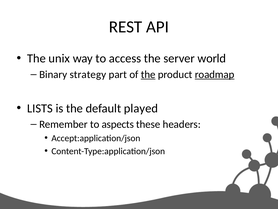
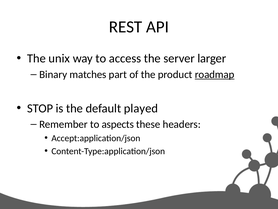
world: world -> larger (212, 58)
strategy: strategy -> matches (88, 74)
the underline: present -> none (148, 74)
LISTS: LISTS -> STOP (40, 108)
